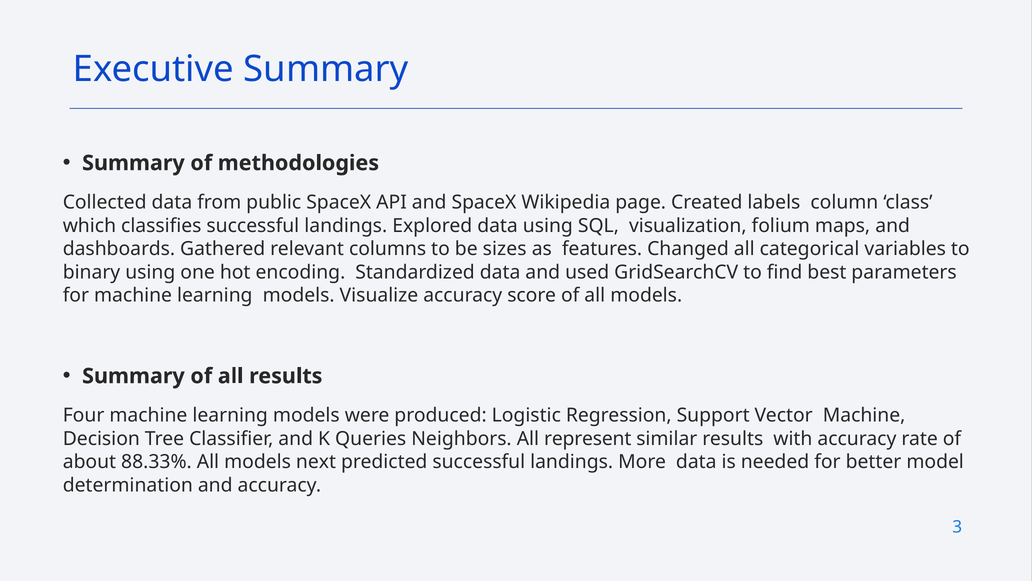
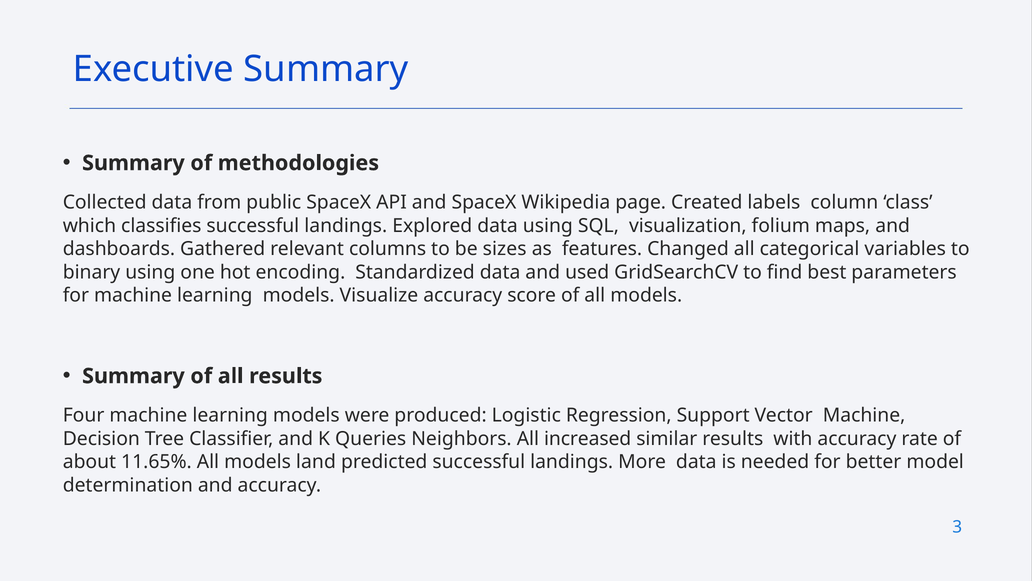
represent: represent -> increased (588, 438)
88.33%: 88.33% -> 11.65% (156, 462)
next: next -> land (316, 462)
